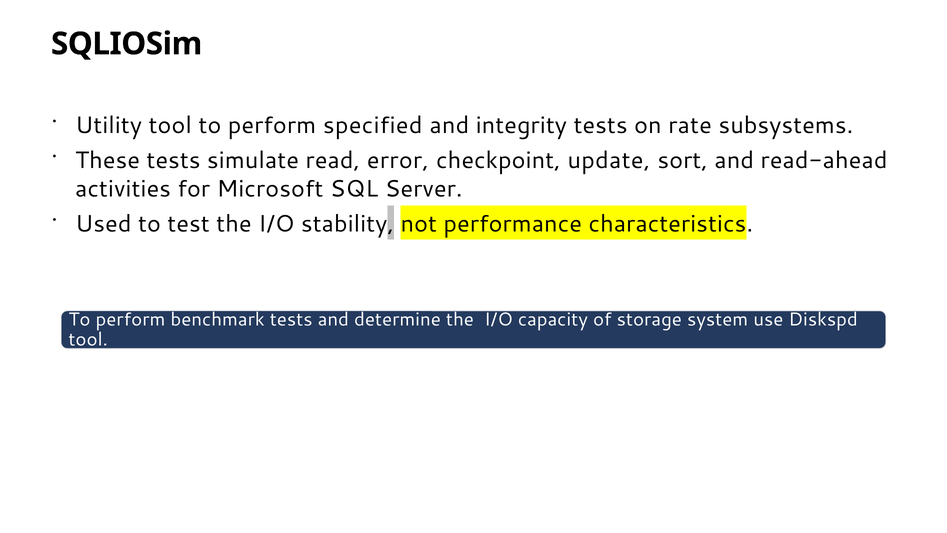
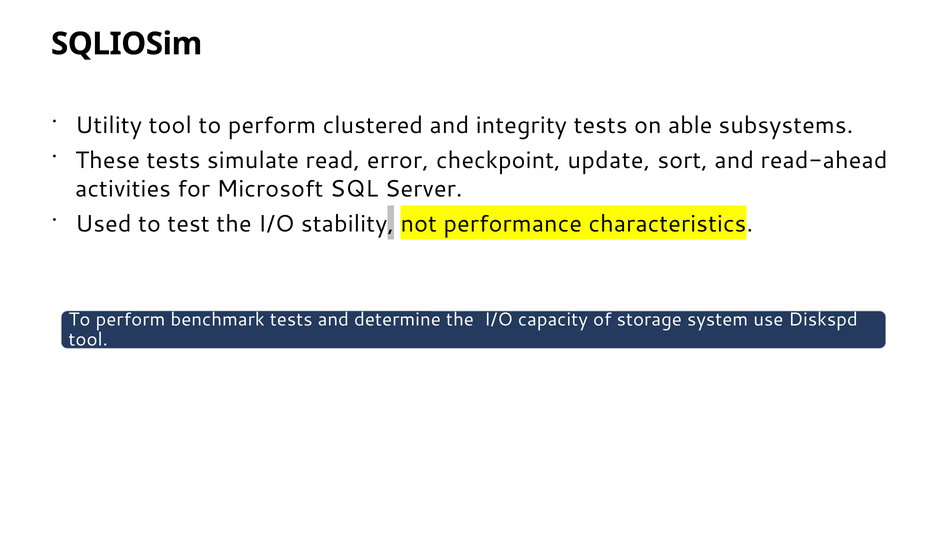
specified: specified -> clustered (373, 125)
rate: rate -> able (690, 125)
